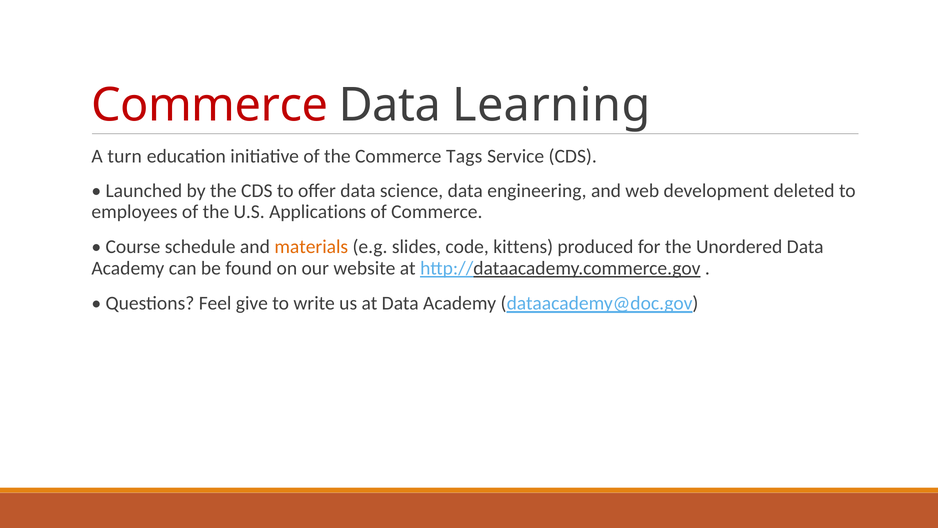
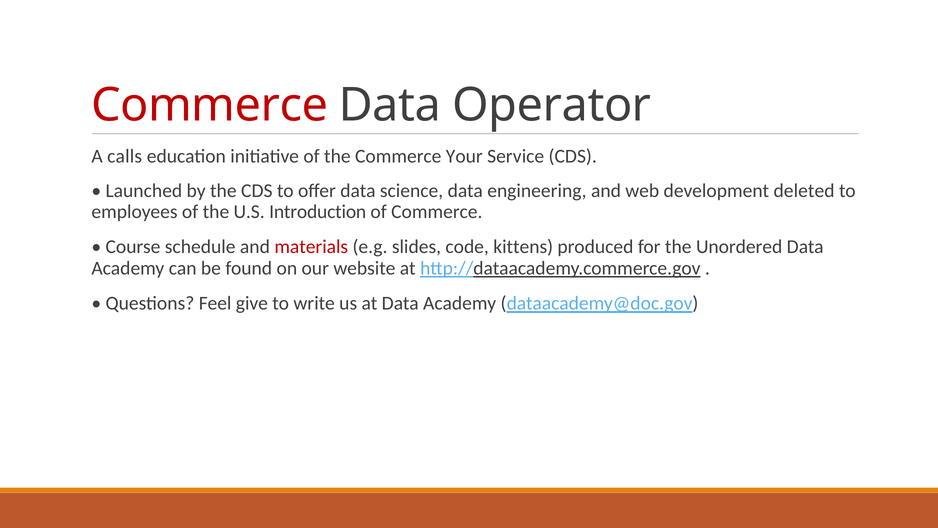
Learning: Learning -> Operator (552, 105)
turn: turn -> calls (125, 156)
Tags: Tags -> Your (464, 156)
Applications: Applications -> Introduction (318, 212)
materials colour: orange -> red (311, 247)
